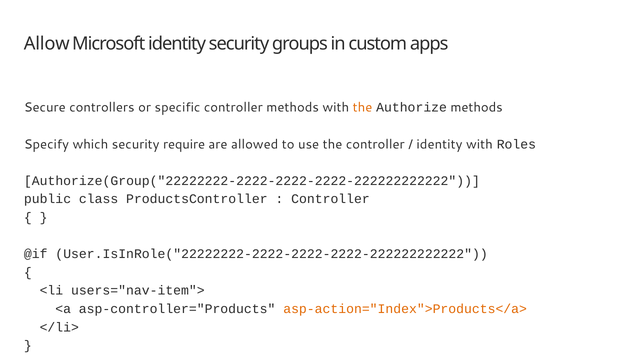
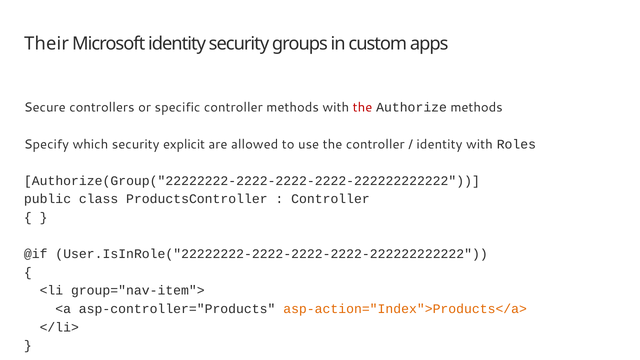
Allow: Allow -> Their (47, 44)
the colour: orange -> red (363, 108)
require: require -> explicit (184, 144)
users="nav-item">: users="nav-item"> -> group="nav-item"> (138, 291)
